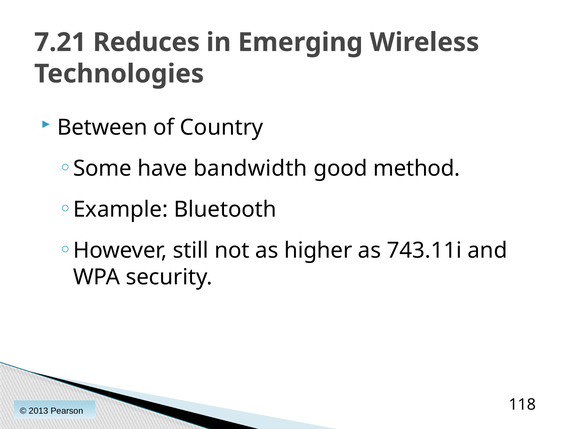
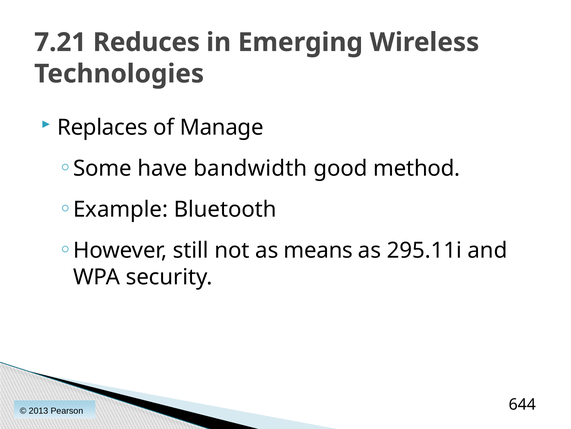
Between: Between -> Replaces (102, 127)
Country: Country -> Manage (222, 127)
higher: higher -> means (318, 250)
743.11i: 743.11i -> 295.11i (424, 250)
118: 118 -> 644 (522, 404)
